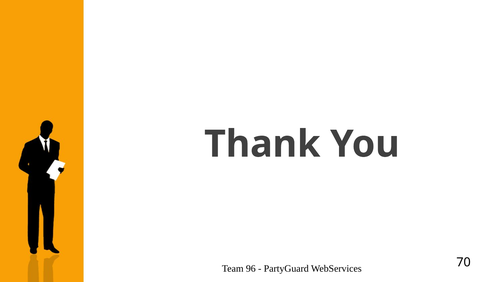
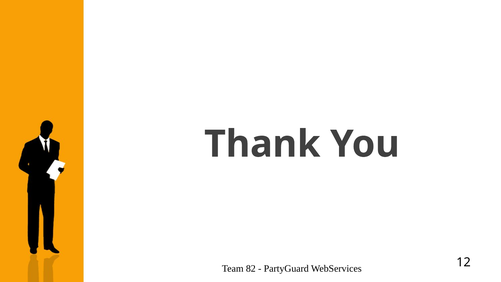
96: 96 -> 82 (251, 268)
70: 70 -> 12 (464, 262)
